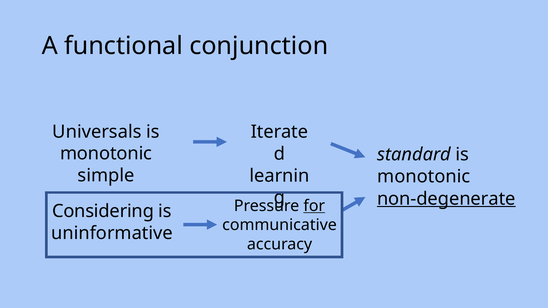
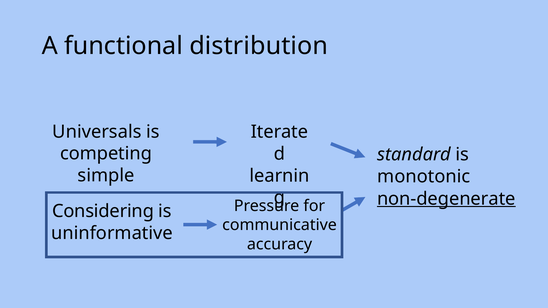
conjunction: conjunction -> distribution (259, 46)
monotonic: monotonic -> competing (106, 154)
for underline: present -> none (314, 206)
